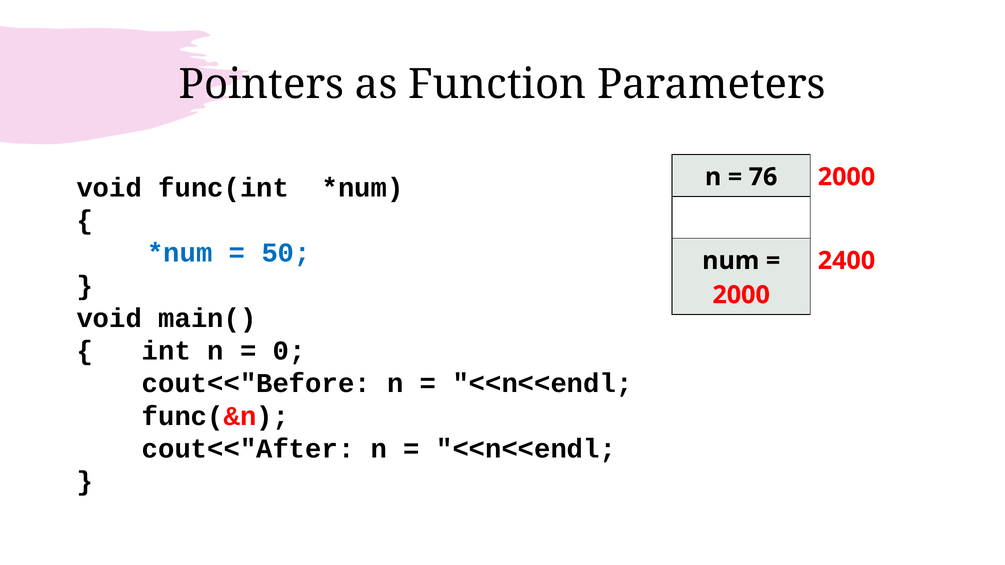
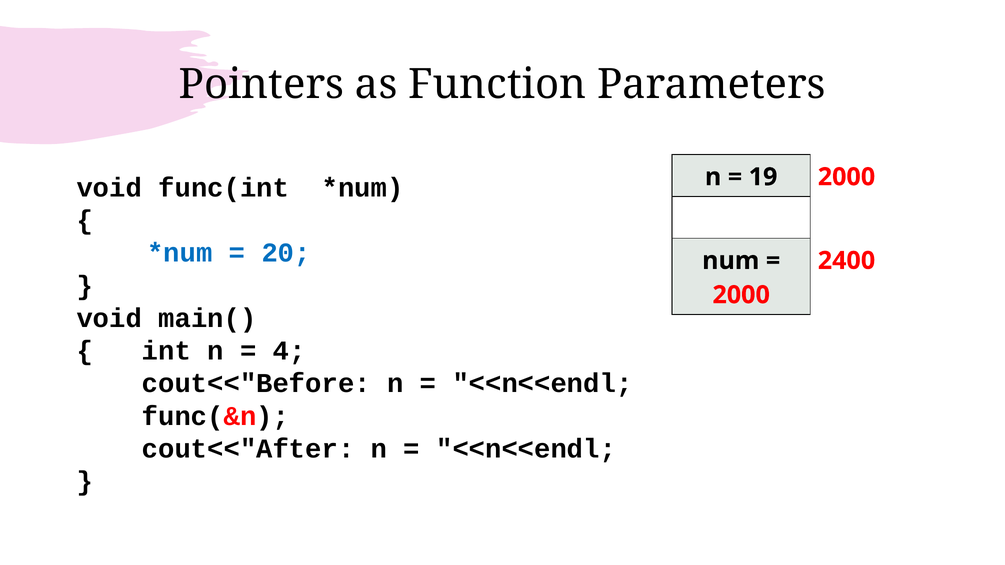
76: 76 -> 19 (763, 177)
50: 50 -> 20 (286, 253)
0: 0 -> 4 (289, 351)
